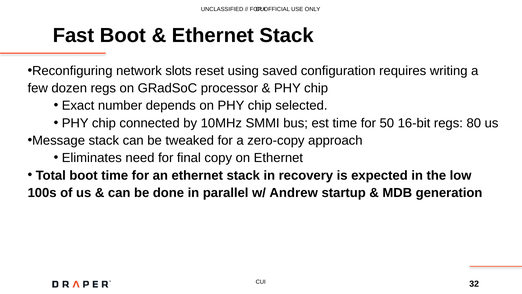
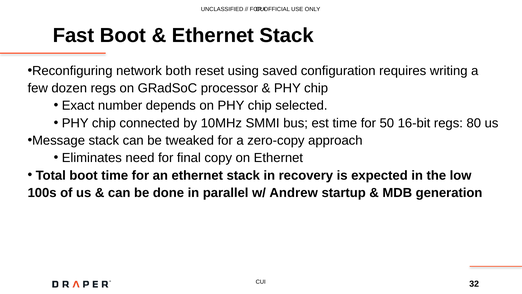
slots: slots -> both (178, 71)
